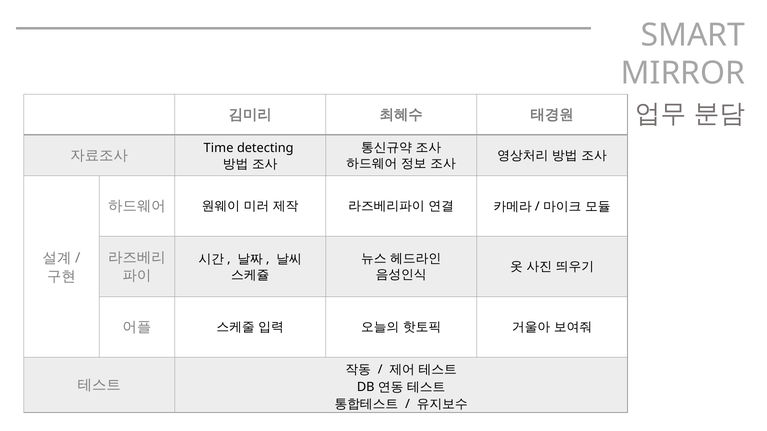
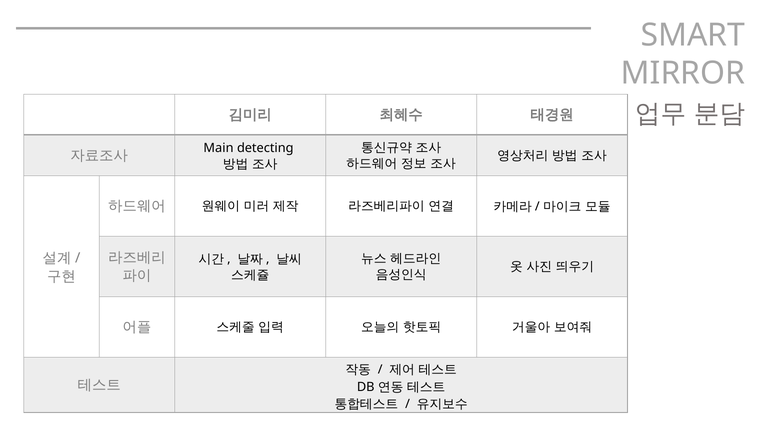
Time: Time -> Main (219, 148)
